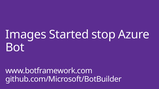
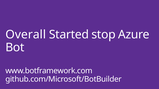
Images: Images -> Overall (26, 35)
